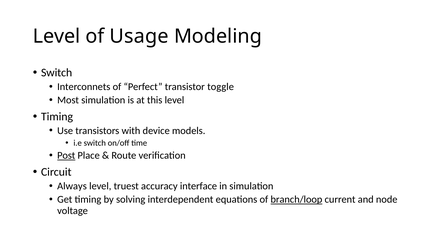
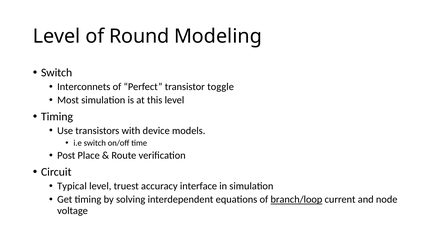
Usage: Usage -> Round (139, 36)
Post underline: present -> none (66, 156)
Always: Always -> Typical (72, 186)
